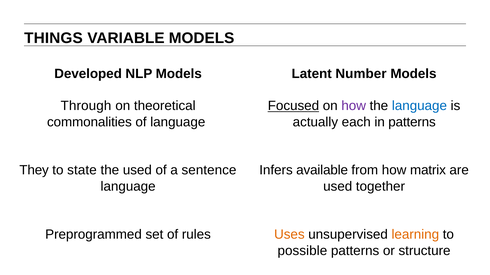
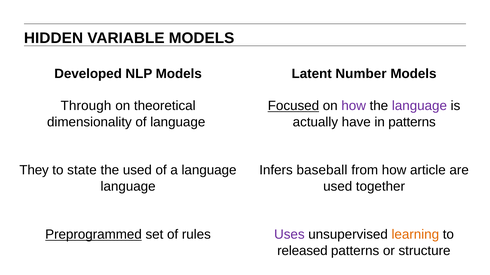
THINGS: THINGS -> HIDDEN (53, 38)
language colour: blue -> purple (419, 106)
commonalities: commonalities -> dimensionality (89, 122)
each: each -> have (356, 122)
a sentence: sentence -> language (209, 170)
available: available -> baseball (322, 170)
matrix: matrix -> article (428, 170)
Preprogrammed underline: none -> present (93, 235)
Uses colour: orange -> purple (289, 235)
possible: possible -> released (302, 251)
